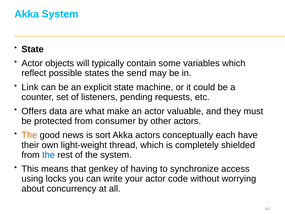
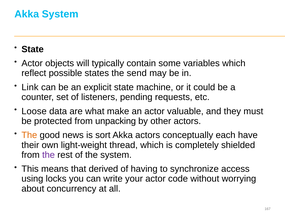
Offers: Offers -> Loose (34, 111)
consumer: consumer -> unpacking (116, 121)
the colour: blue -> purple (49, 155)
genkey: genkey -> derived (103, 169)
